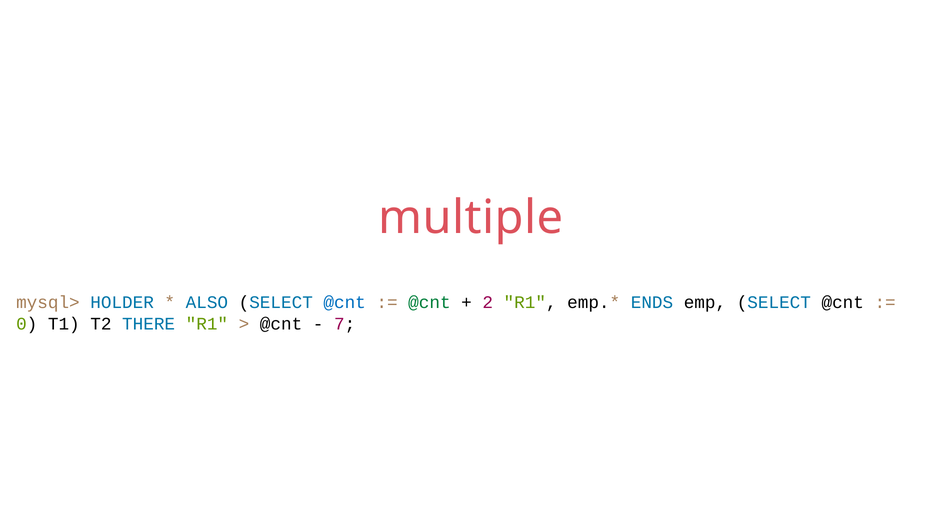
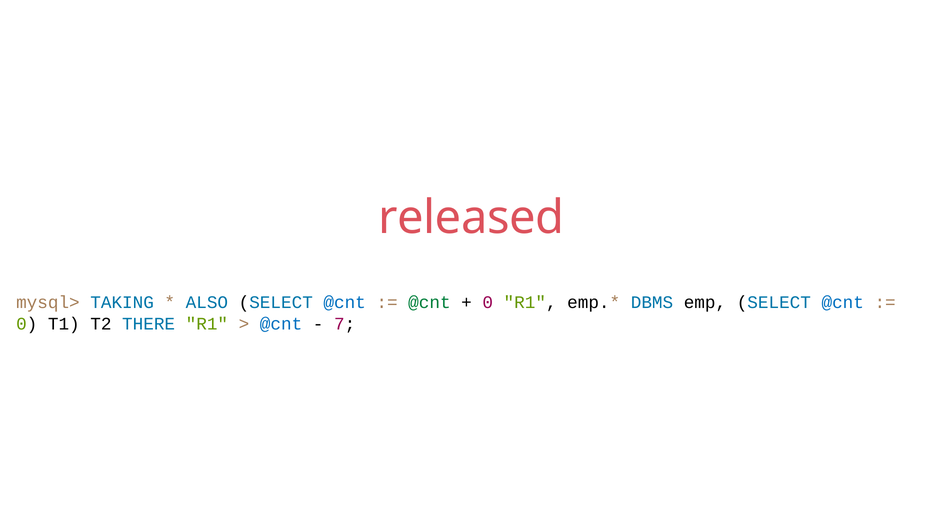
multiple: multiple -> released (471, 218)
HOLDER: HOLDER -> TAKING (122, 302)
2: 2 -> 0 (488, 302)
ENDS: ENDS -> DBMS (652, 302)
@cnt colour: black -> blue (843, 302)
@cnt colour: black -> blue (281, 324)
